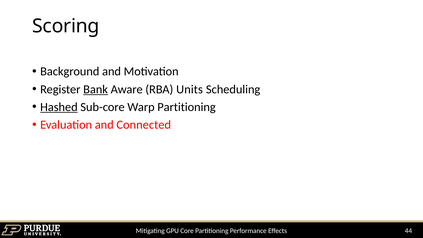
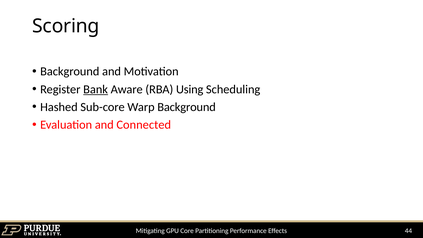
Units: Units -> Using (190, 89)
Hashed underline: present -> none (59, 107)
Warp Partitioning: Partitioning -> Background (187, 107)
